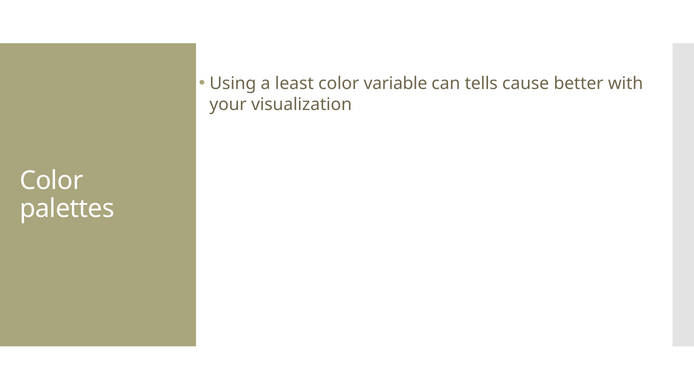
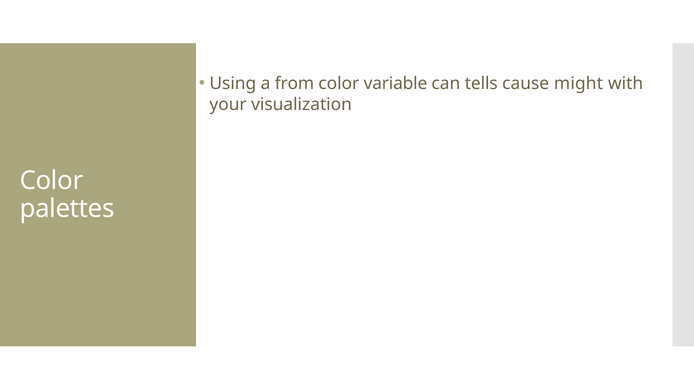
least: least -> from (294, 84)
better: better -> might (579, 84)
